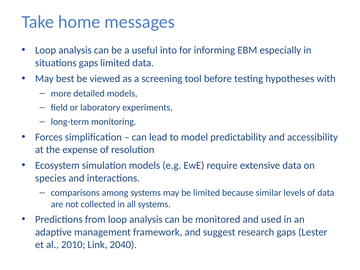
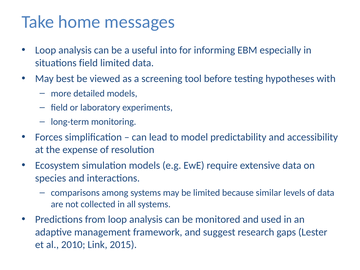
situations gaps: gaps -> field (88, 63)
2040: 2040 -> 2015 (123, 245)
